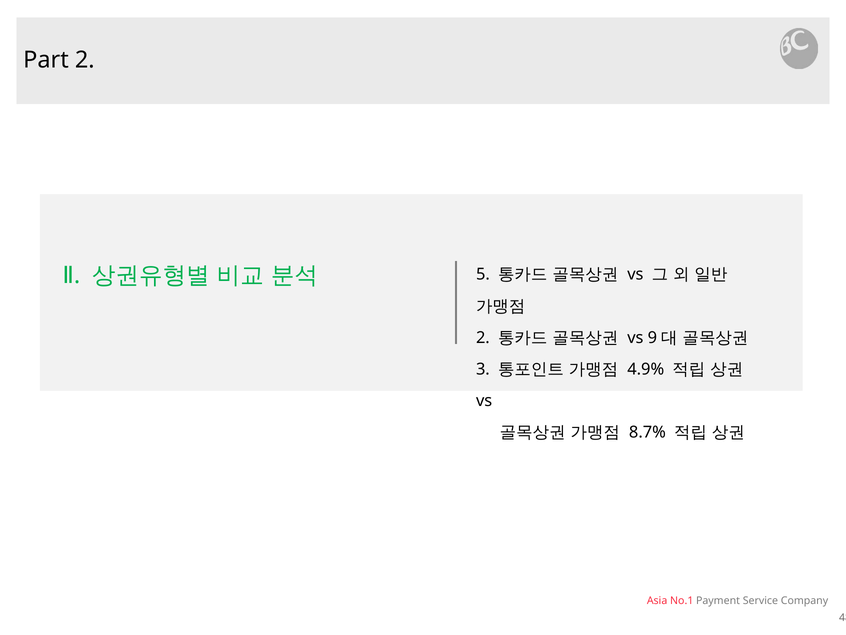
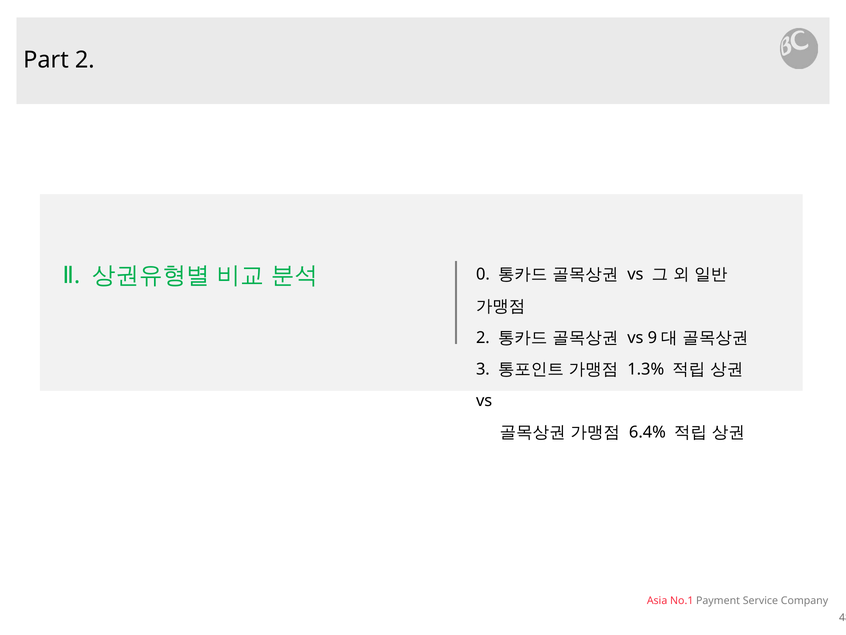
5: 5 -> 0 (483, 274)
4.9%: 4.9% -> 1.3% (646, 369)
8.7%: 8.7% -> 6.4% (647, 432)
